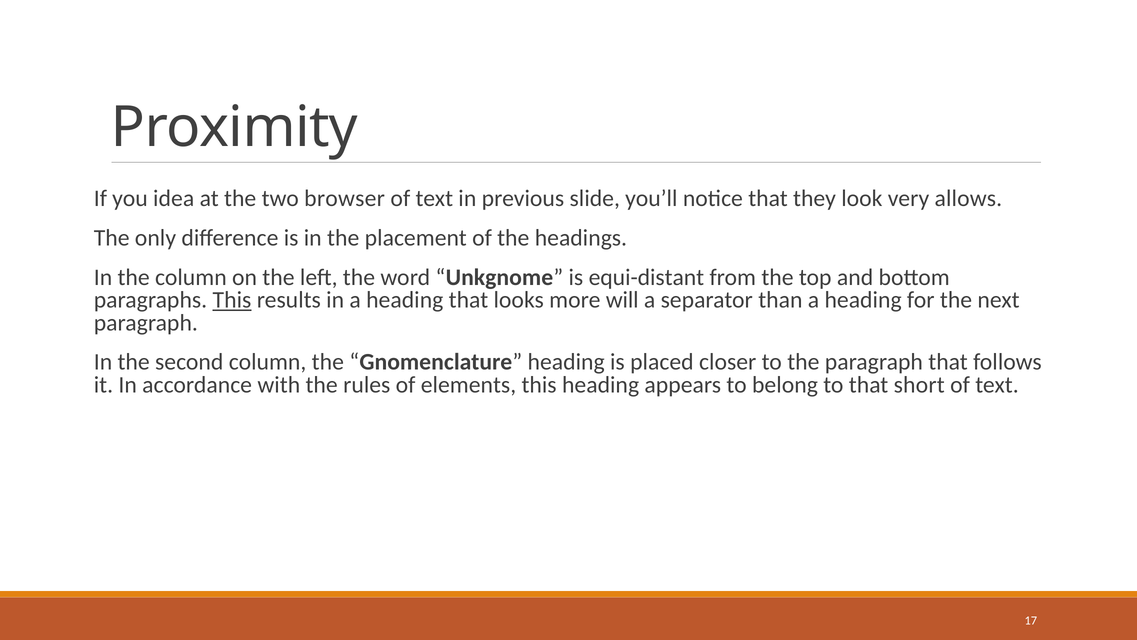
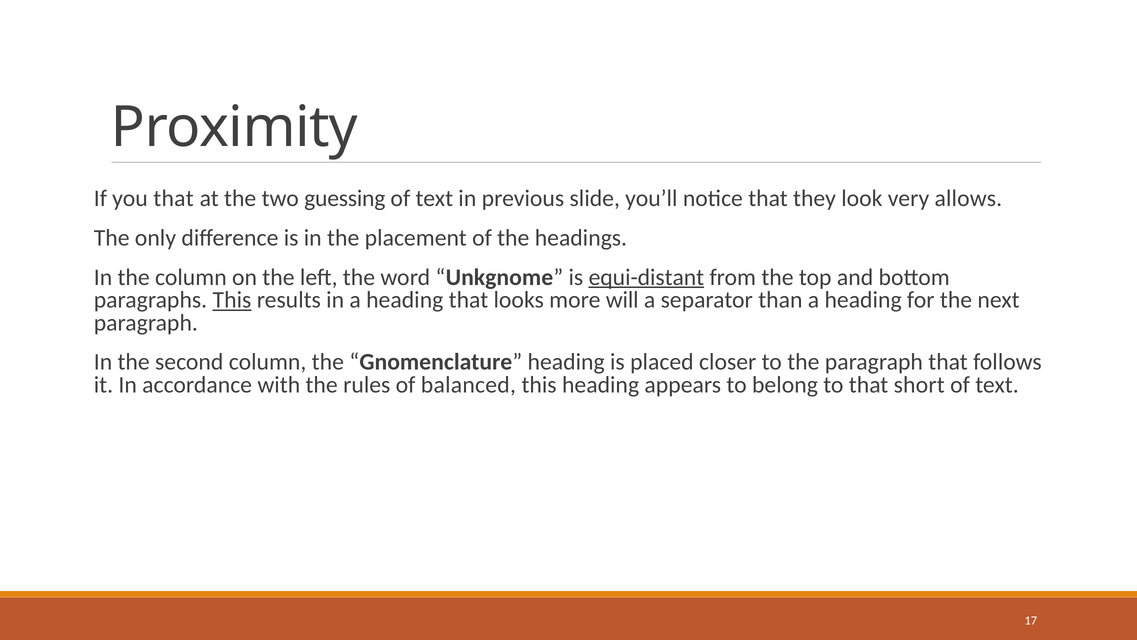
you idea: idea -> that (174, 198)
browser: browser -> guessing (345, 198)
equi-distant underline: none -> present (646, 277)
elements: elements -> balanced (468, 385)
